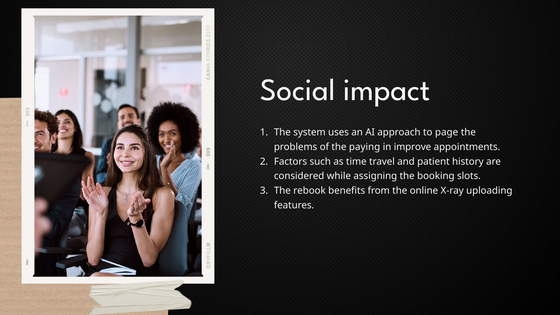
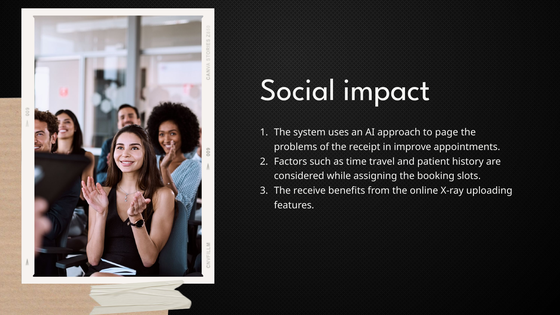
paying: paying -> receipt (365, 147)
rebook: rebook -> receive (310, 191)
